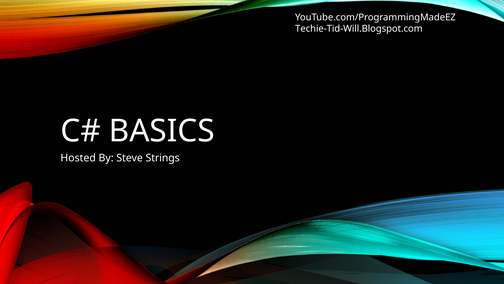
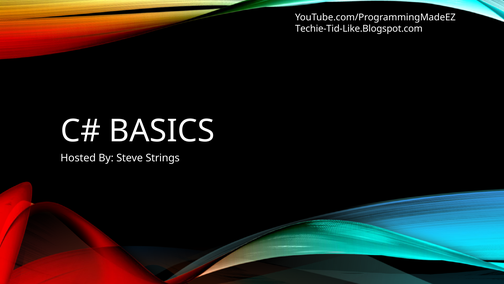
Techie-Tid-Will.Blogspot.com: Techie-Tid-Will.Blogspot.com -> Techie-Tid-Like.Blogspot.com (359, 29)
